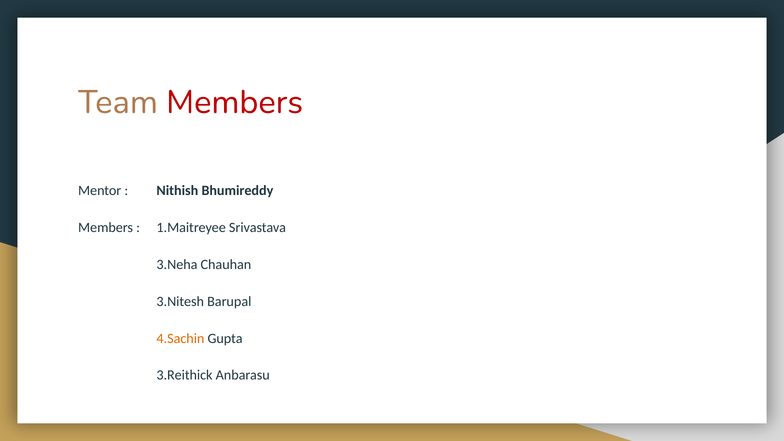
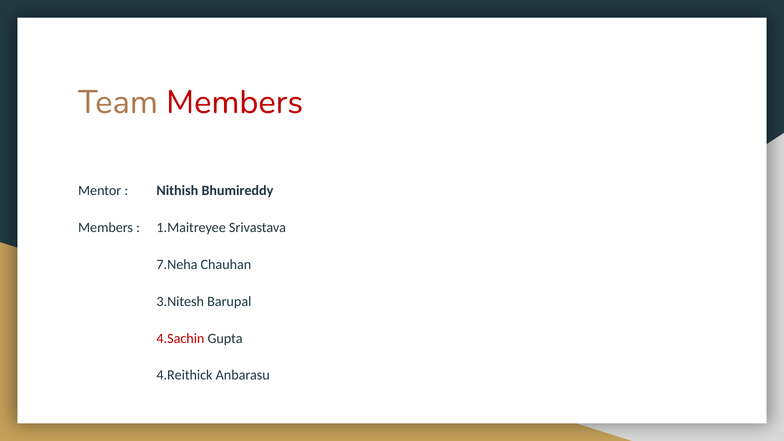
3.Neha: 3.Neha -> 7.Neha (177, 264)
4.Sachin colour: orange -> red (180, 338)
3.Reithick: 3.Reithick -> 4.Reithick (185, 375)
